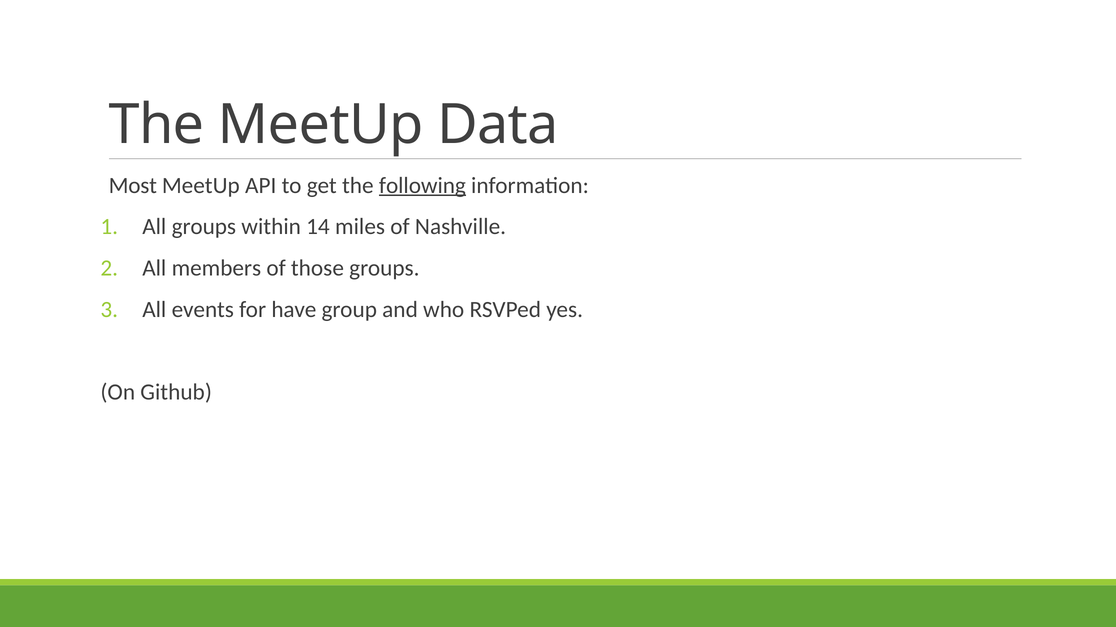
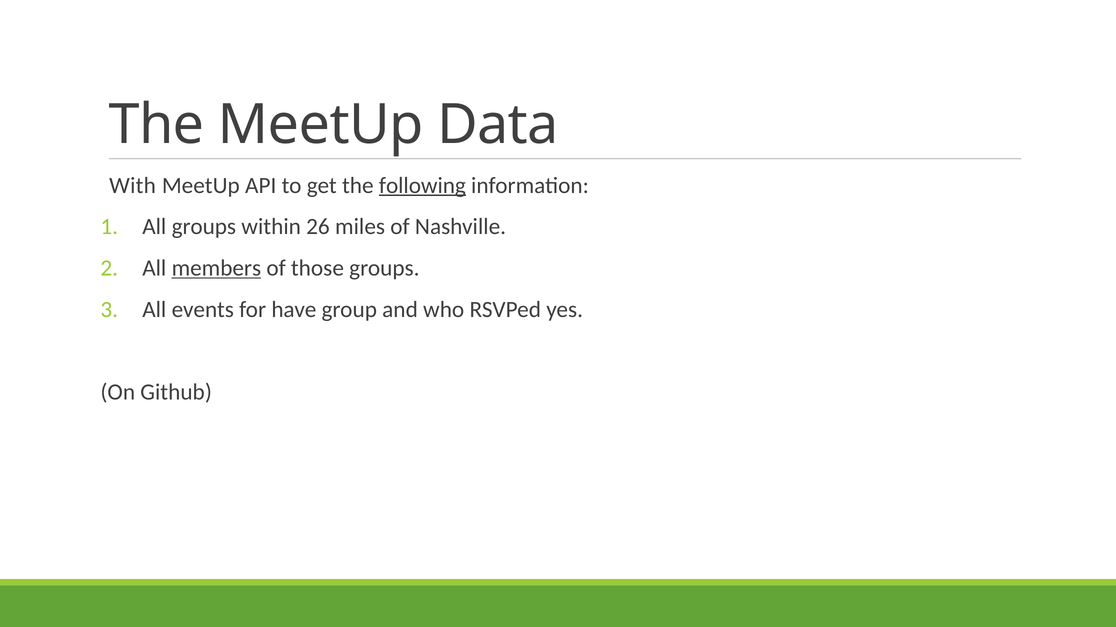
Most: Most -> With (133, 186)
14: 14 -> 26 (318, 227)
members underline: none -> present (216, 268)
